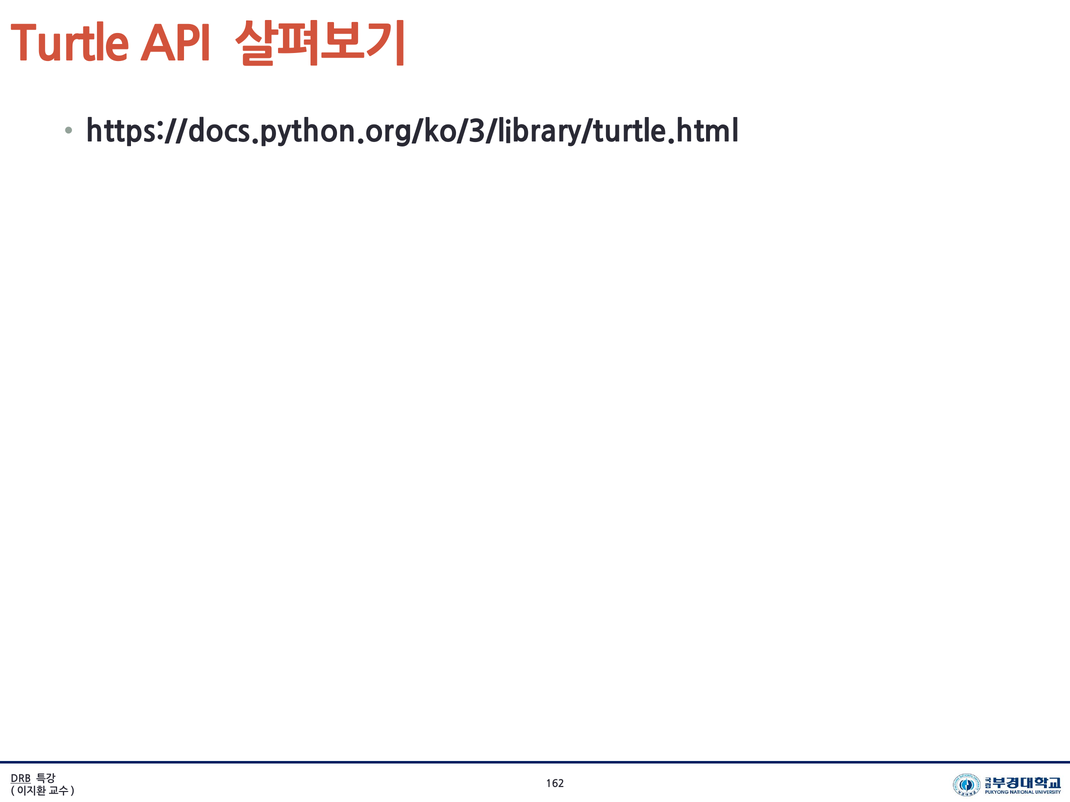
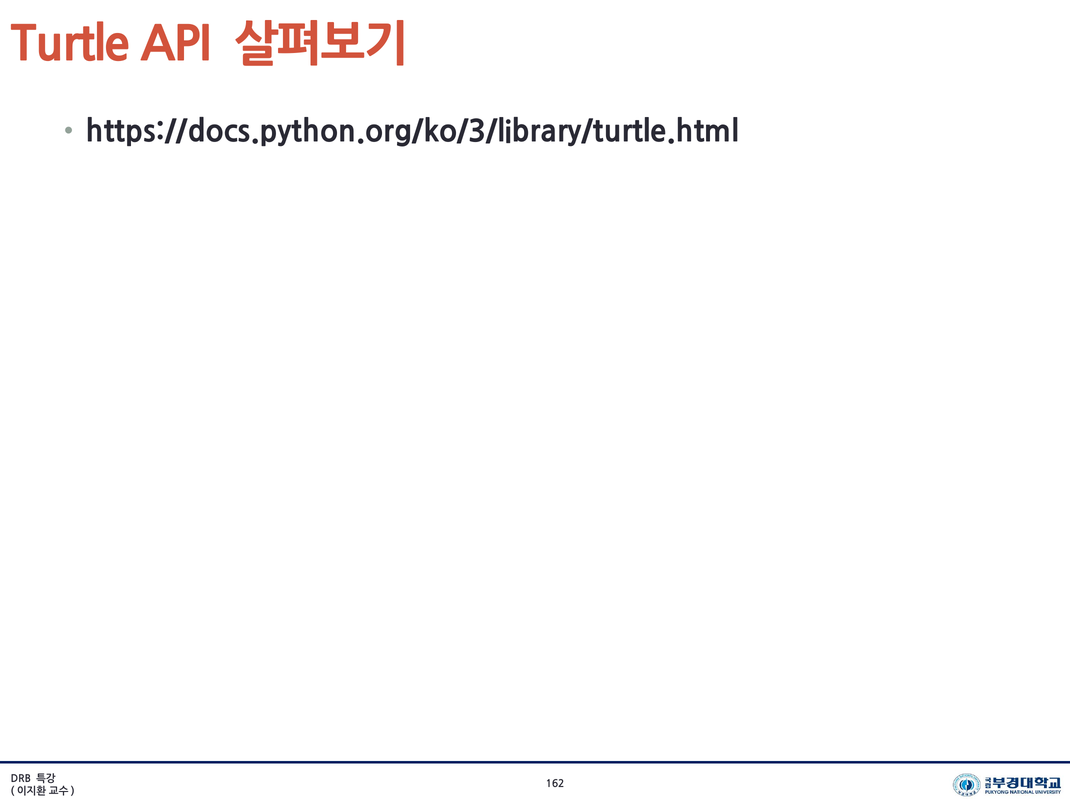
DRB underline: present -> none (21, 779)
